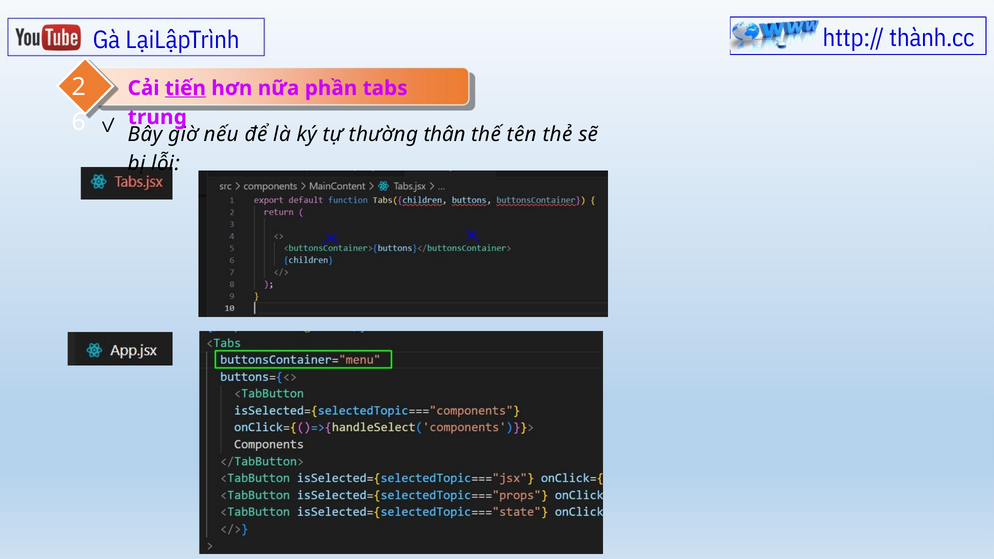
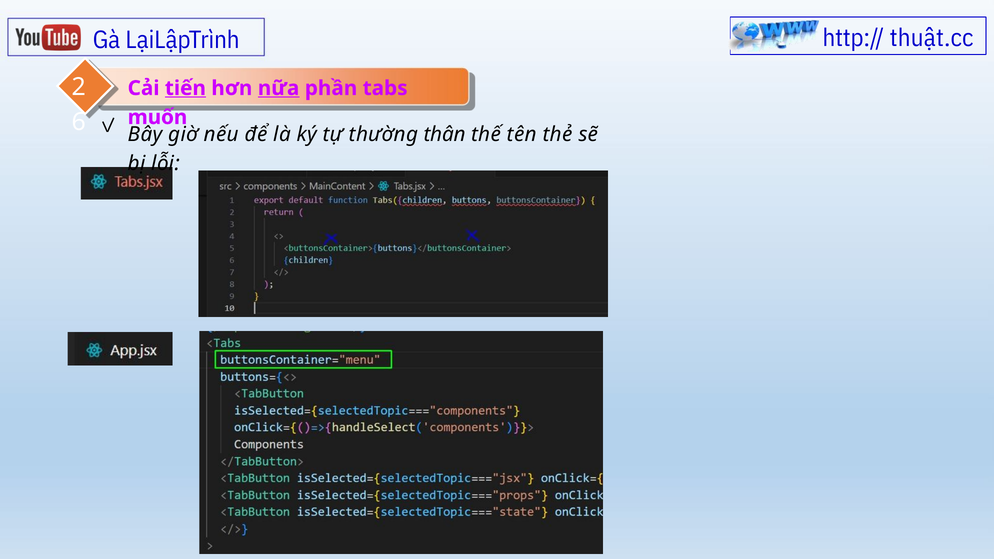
thành.cc: thành.cc -> thuật.cc (932, 38)
nữa underline: none -> present (279, 88)
trung: trung -> muốn (157, 117)
